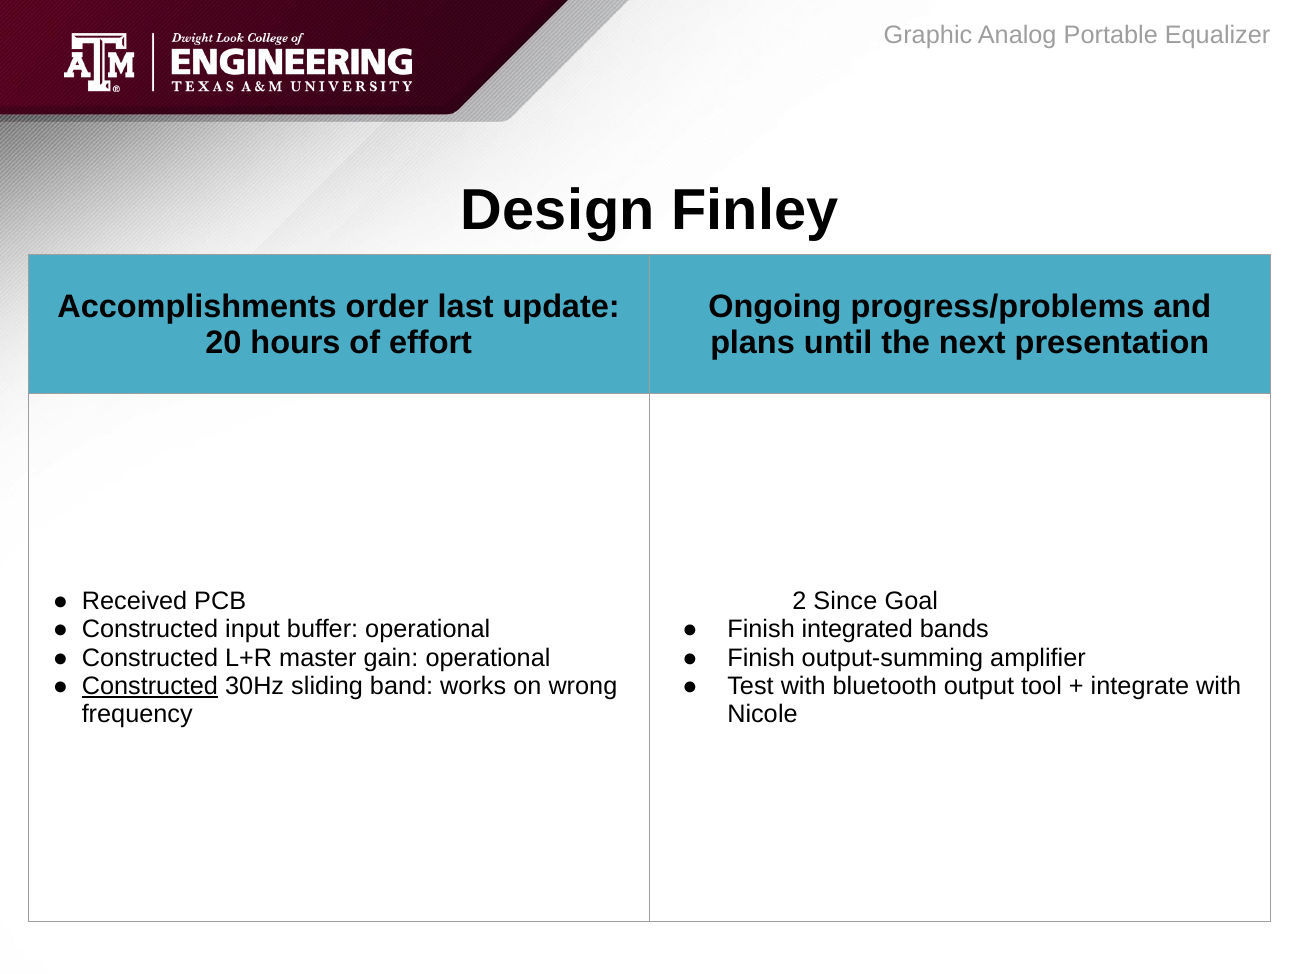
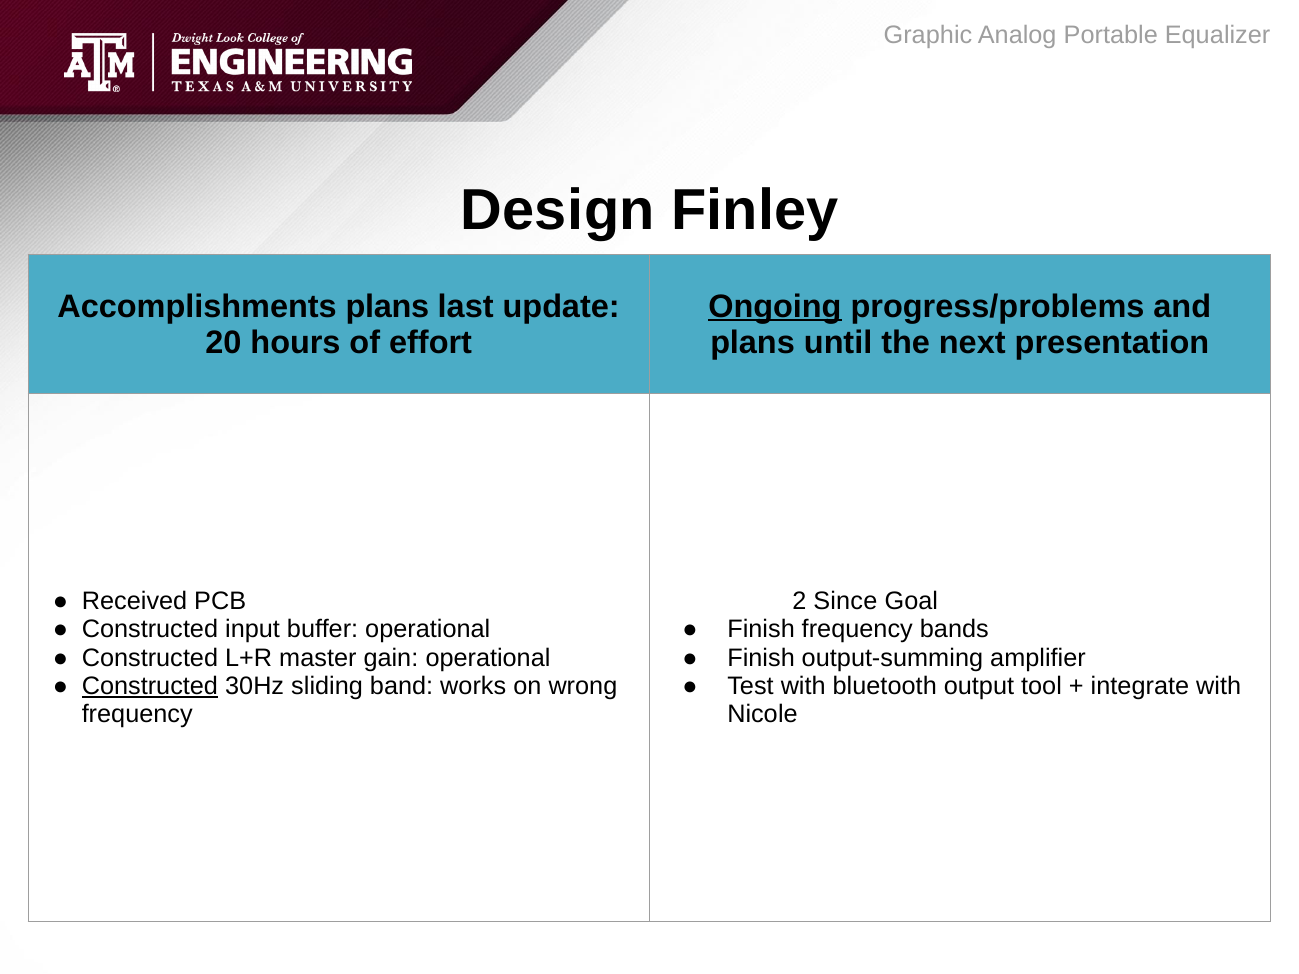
Accomplishments order: order -> plans (387, 306)
Ongoing underline: none -> present (775, 306)
Finish integrated: integrated -> frequency (857, 630)
